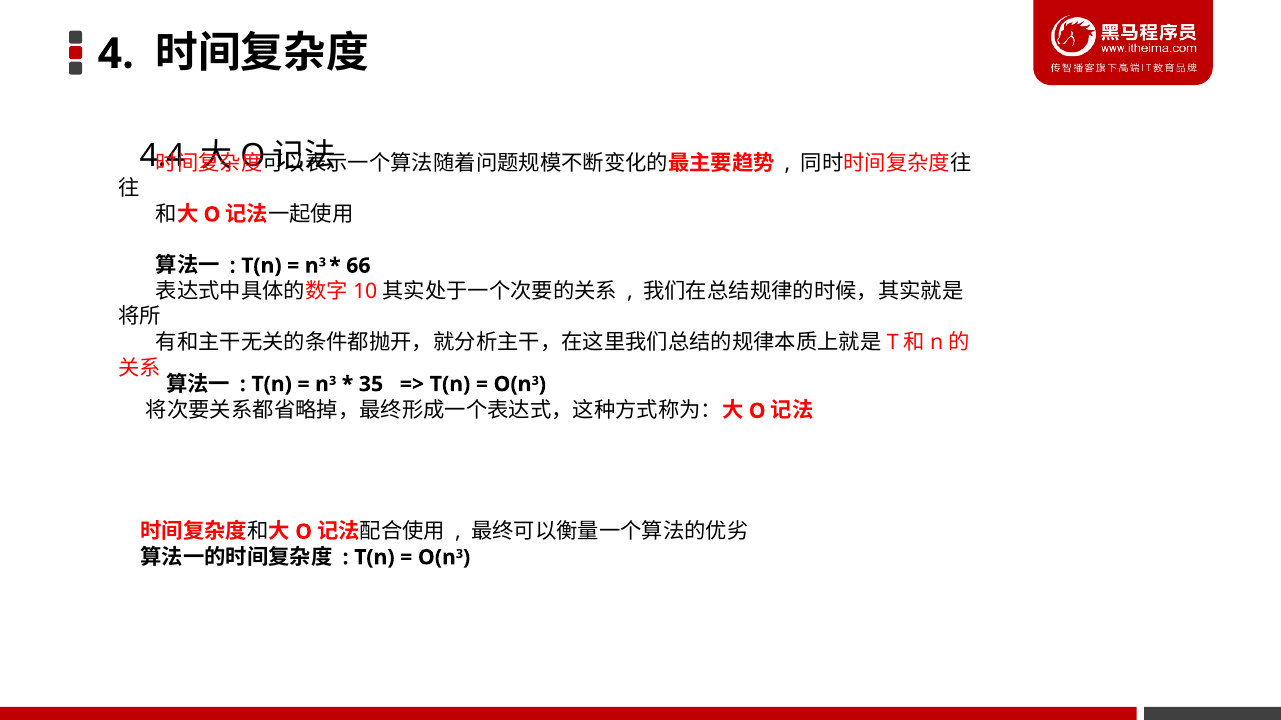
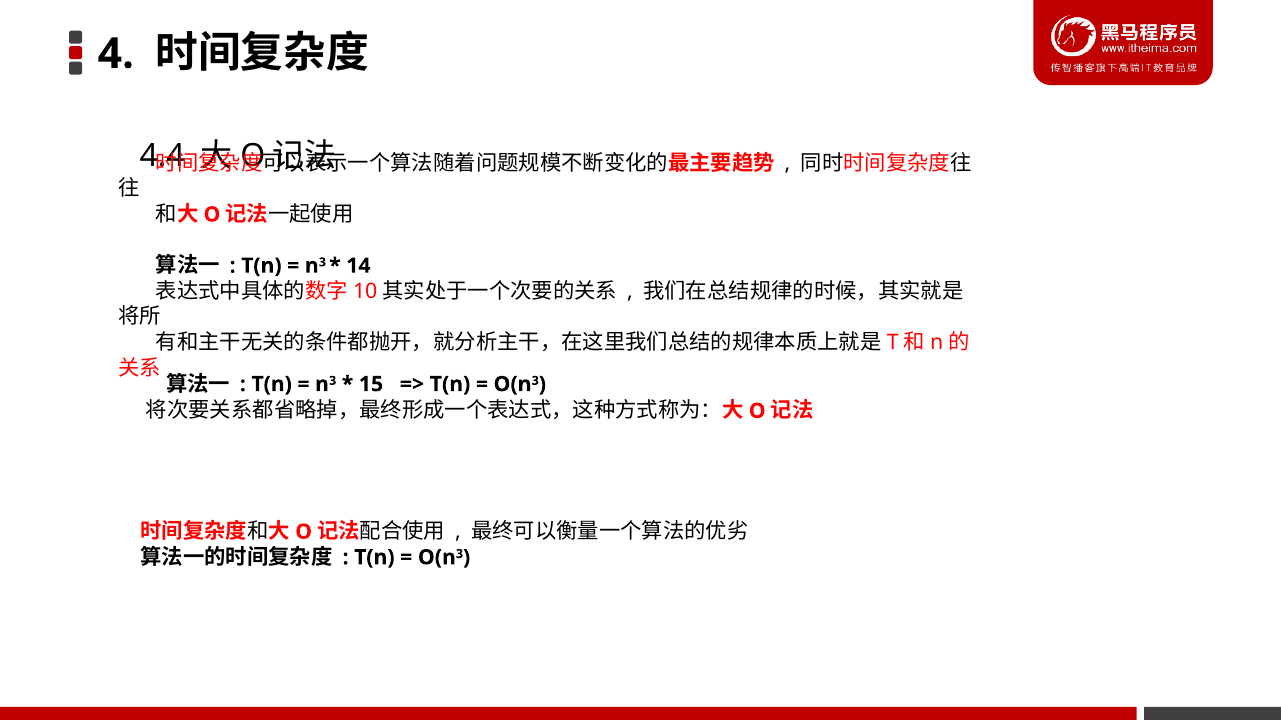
66: 66 -> 14 (358, 266)
35: 35 -> 15 (371, 384)
